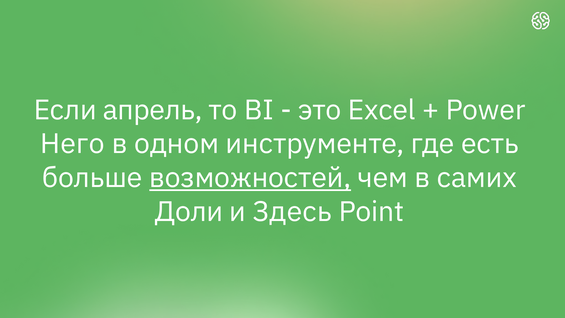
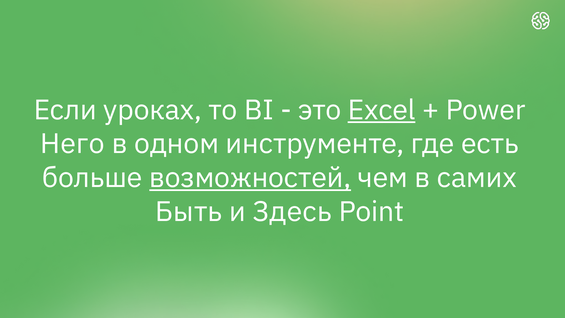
апрель: апрель -> уроках (153, 110)
Excel underline: none -> present (382, 110)
Доли: Доли -> Быть (189, 212)
